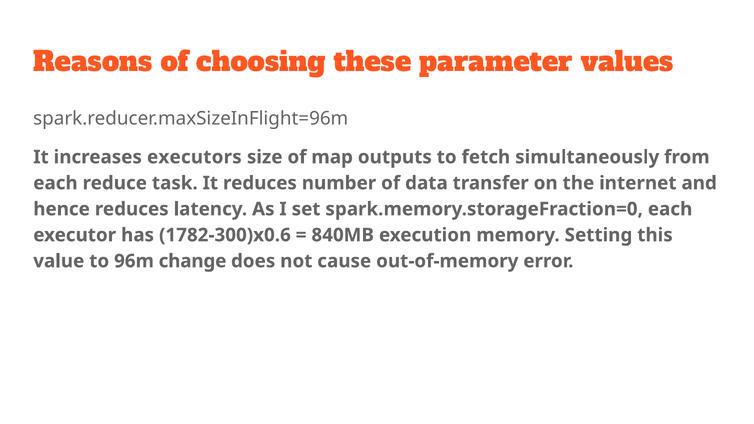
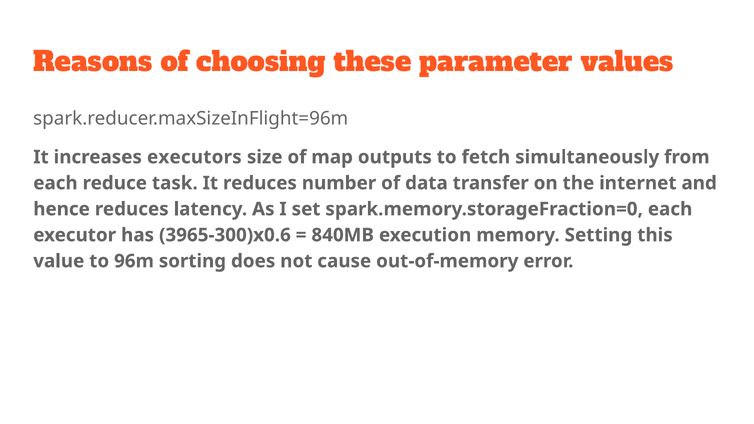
1782-300)x0.6: 1782-300)x0.6 -> 3965-300)x0.6 (225, 235)
change: change -> sorting (192, 261)
